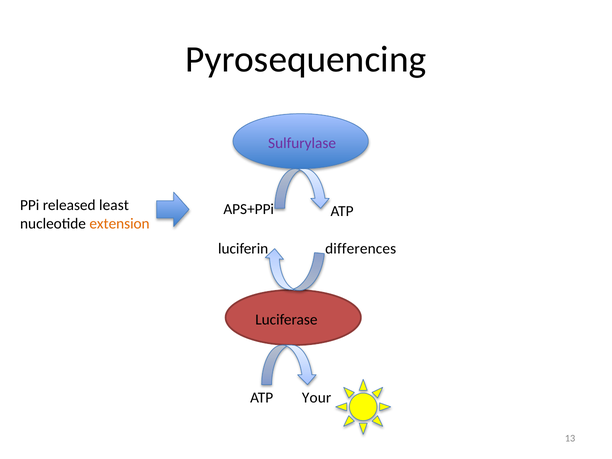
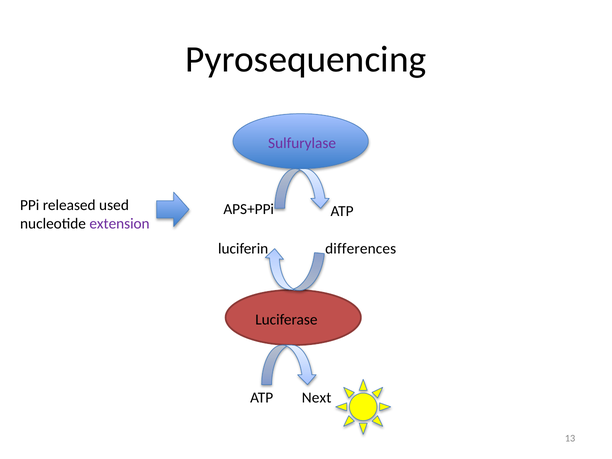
least: least -> used (114, 205)
extension colour: orange -> purple (120, 224)
Your: Your -> Next (317, 398)
